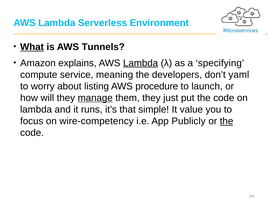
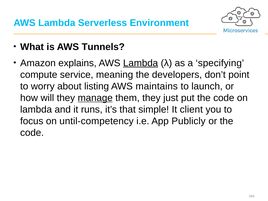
What underline: present -> none (32, 47)
yaml: yaml -> point (239, 75)
procedure: procedure -> maintains (157, 86)
value: value -> client (191, 109)
wire-competency: wire-competency -> until-competency (97, 121)
the underline: present -> none (227, 121)
